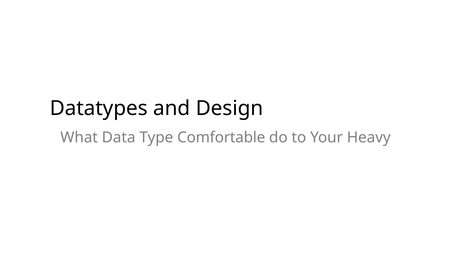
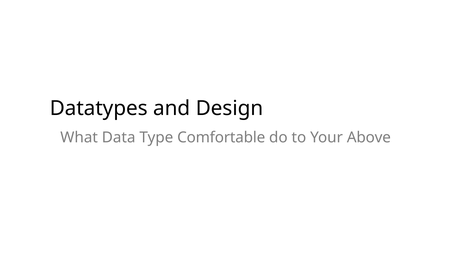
Heavy: Heavy -> Above (369, 138)
